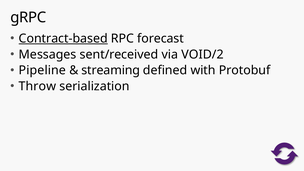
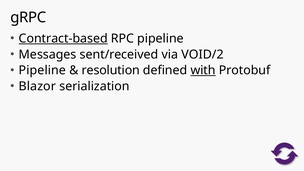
RPC forecast: forecast -> pipeline (160, 39)
streaming: streaming -> resolution (111, 70)
with underline: none -> present (203, 70)
Throw: Throw -> Blazor (37, 86)
